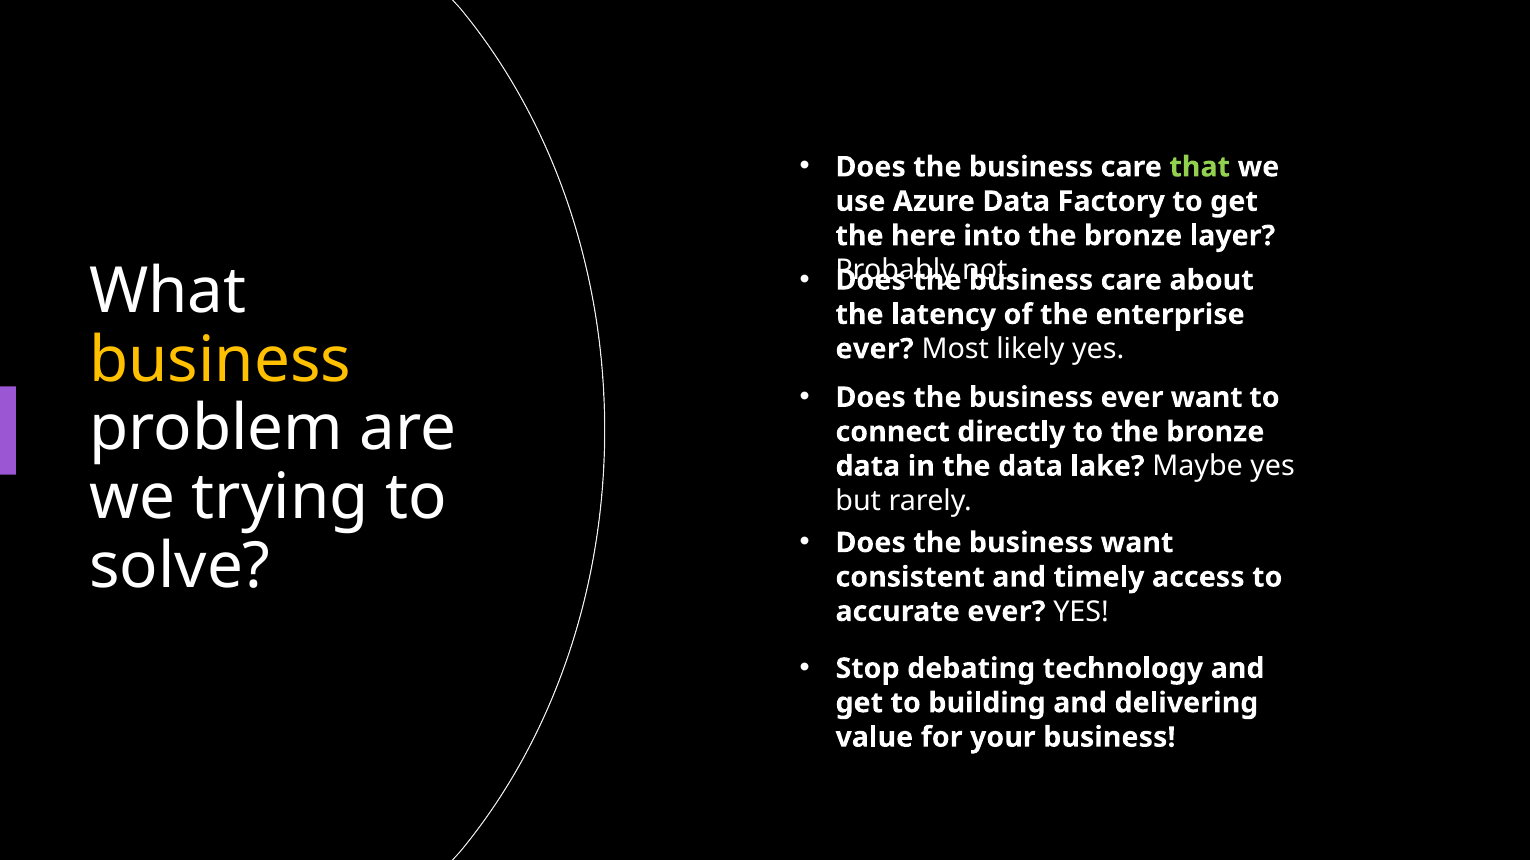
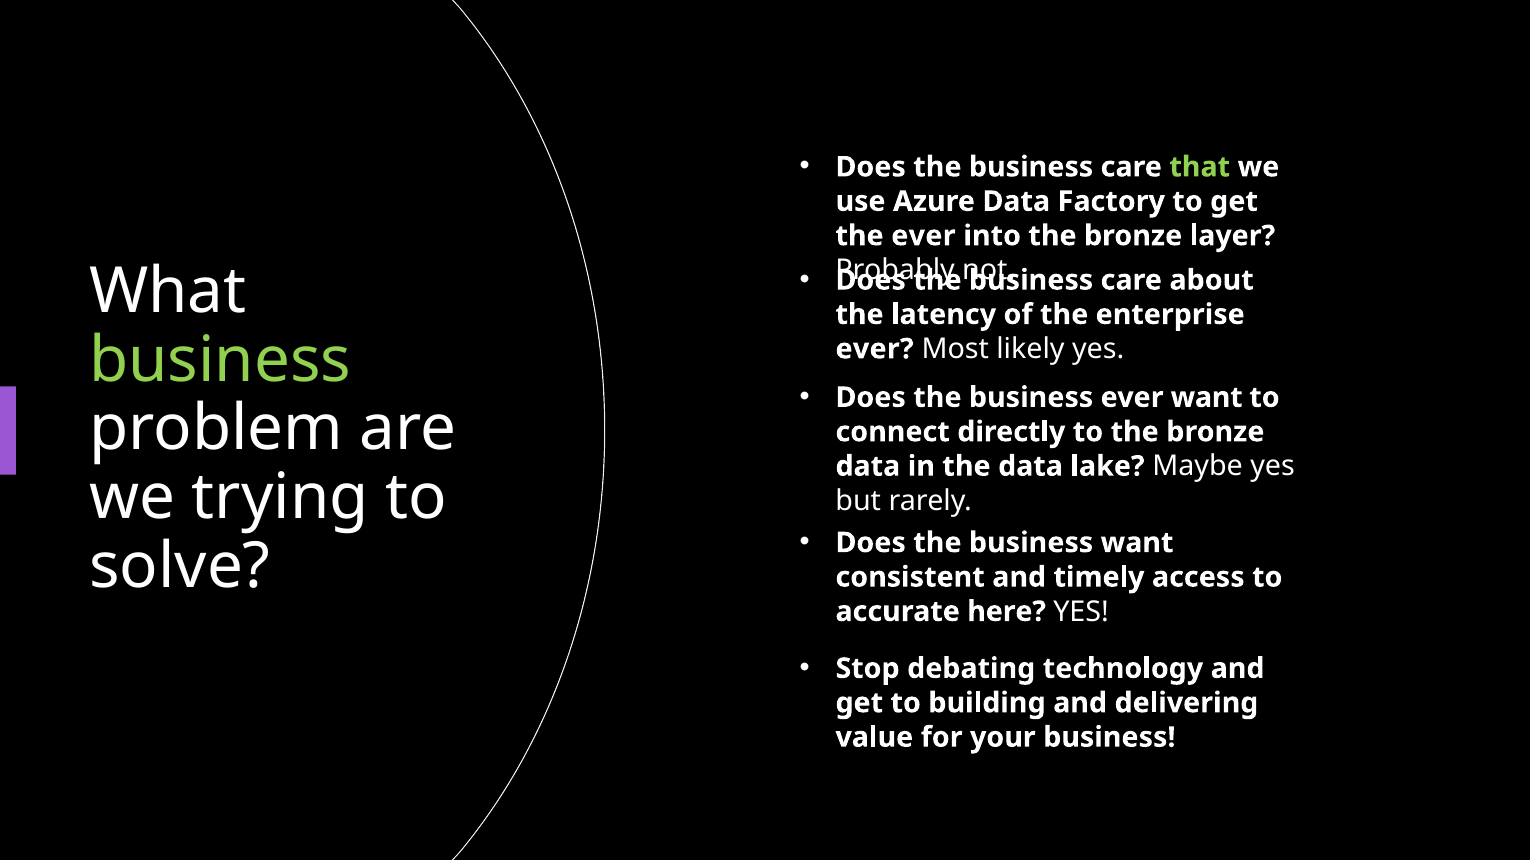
the here: here -> ever (923, 236)
business colour: yellow -> light green (220, 360)
accurate ever: ever -> here (1007, 612)
